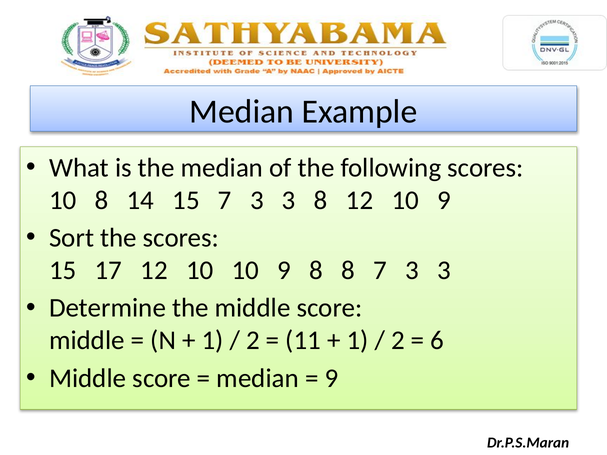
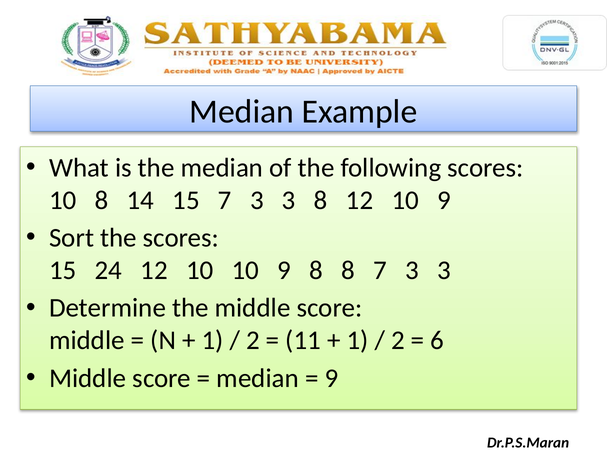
17: 17 -> 24 (108, 270)
